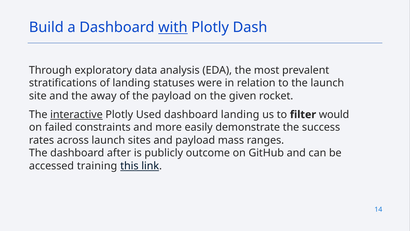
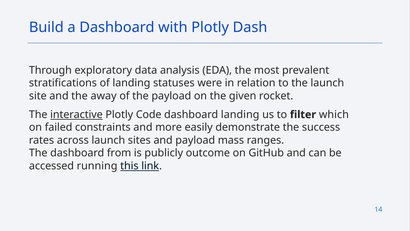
with underline: present -> none (173, 27)
Used: Used -> Code (149, 114)
would: would -> which (334, 114)
after: after -> from (119, 153)
training: training -> running (97, 166)
